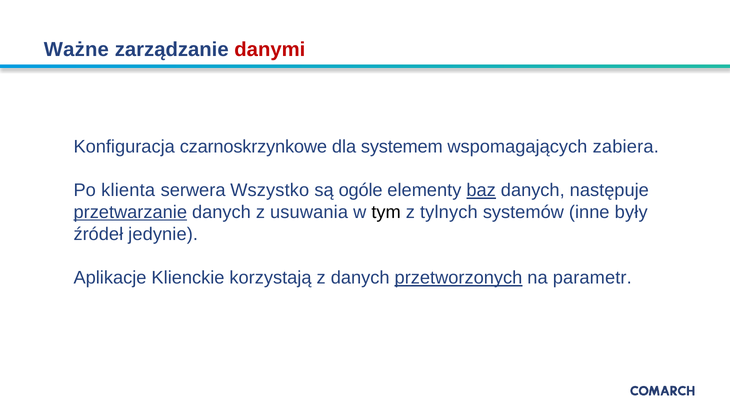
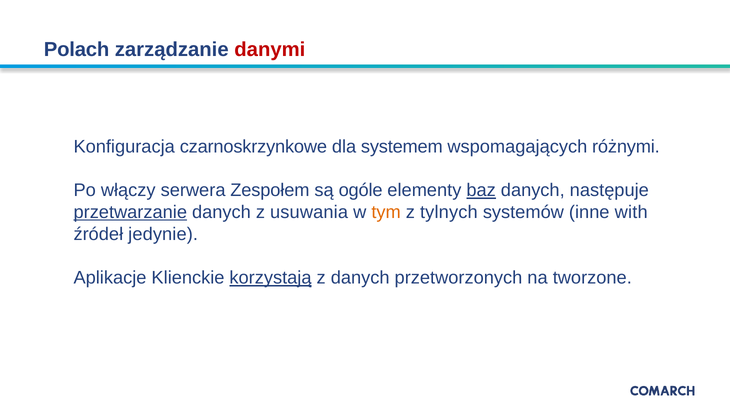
Ważne: Ważne -> Polach (77, 50)
zabiera: zabiera -> różnymi (626, 147)
klienta: klienta -> włączy (128, 191)
Wszystko: Wszystko -> Zespołem (270, 191)
tym colour: black -> orange (386, 213)
były: były -> with (631, 213)
korzystają underline: none -> present (271, 278)
przetworzonych underline: present -> none (458, 278)
parametr: parametr -> tworzone (592, 278)
